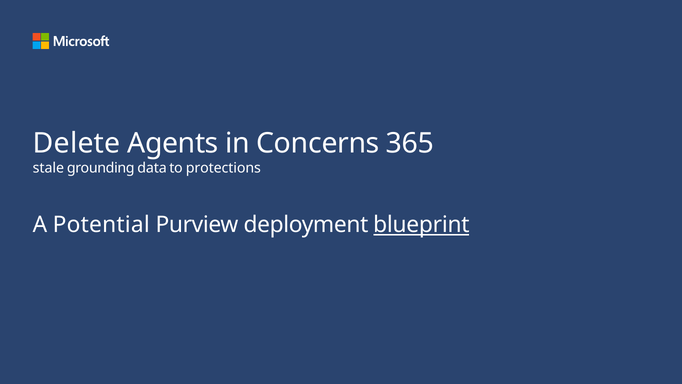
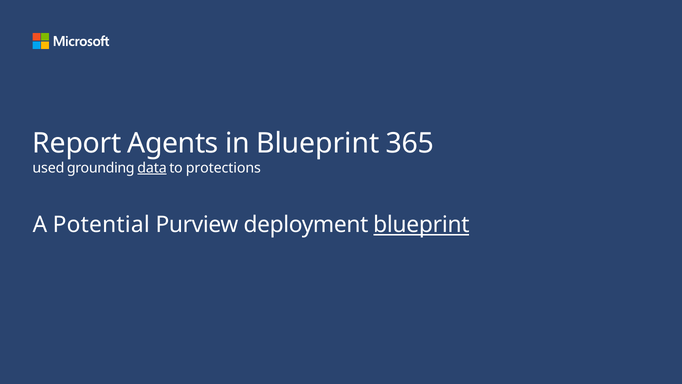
Delete: Delete -> Report (77, 143)
in Concerns: Concerns -> Blueprint (318, 143)
stale: stale -> used (48, 168)
data underline: none -> present (152, 168)
